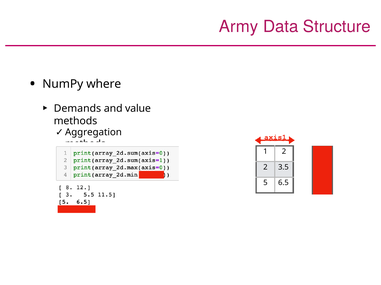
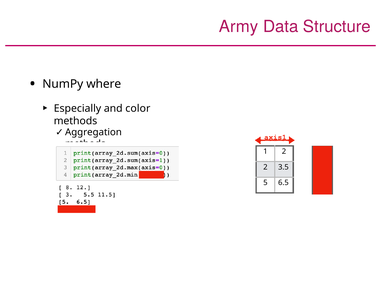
Demands: Demands -> Especially (77, 109)
value: value -> color (138, 109)
